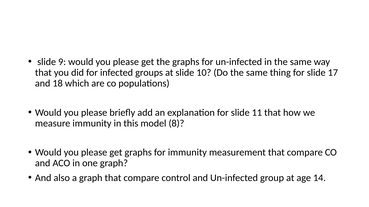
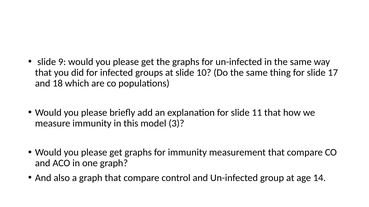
8: 8 -> 3 (176, 124)
